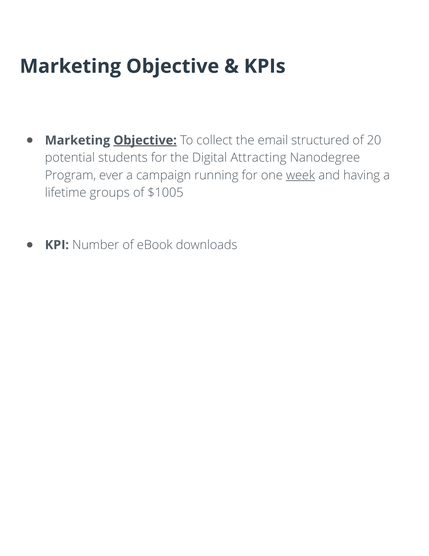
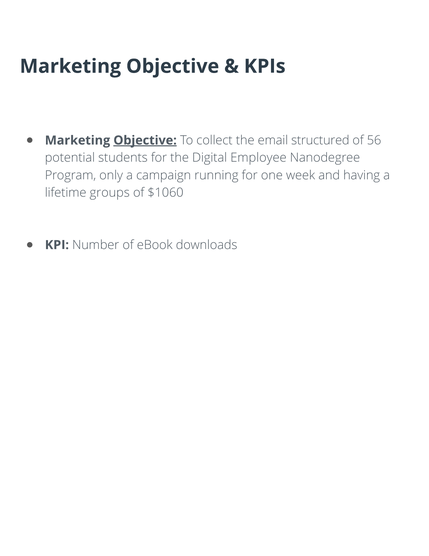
20: 20 -> 56 (374, 140)
Attracting: Attracting -> Employee (258, 158)
ever: ever -> only (111, 175)
week underline: present -> none (301, 175)
$1005: $1005 -> $1060 (165, 192)
